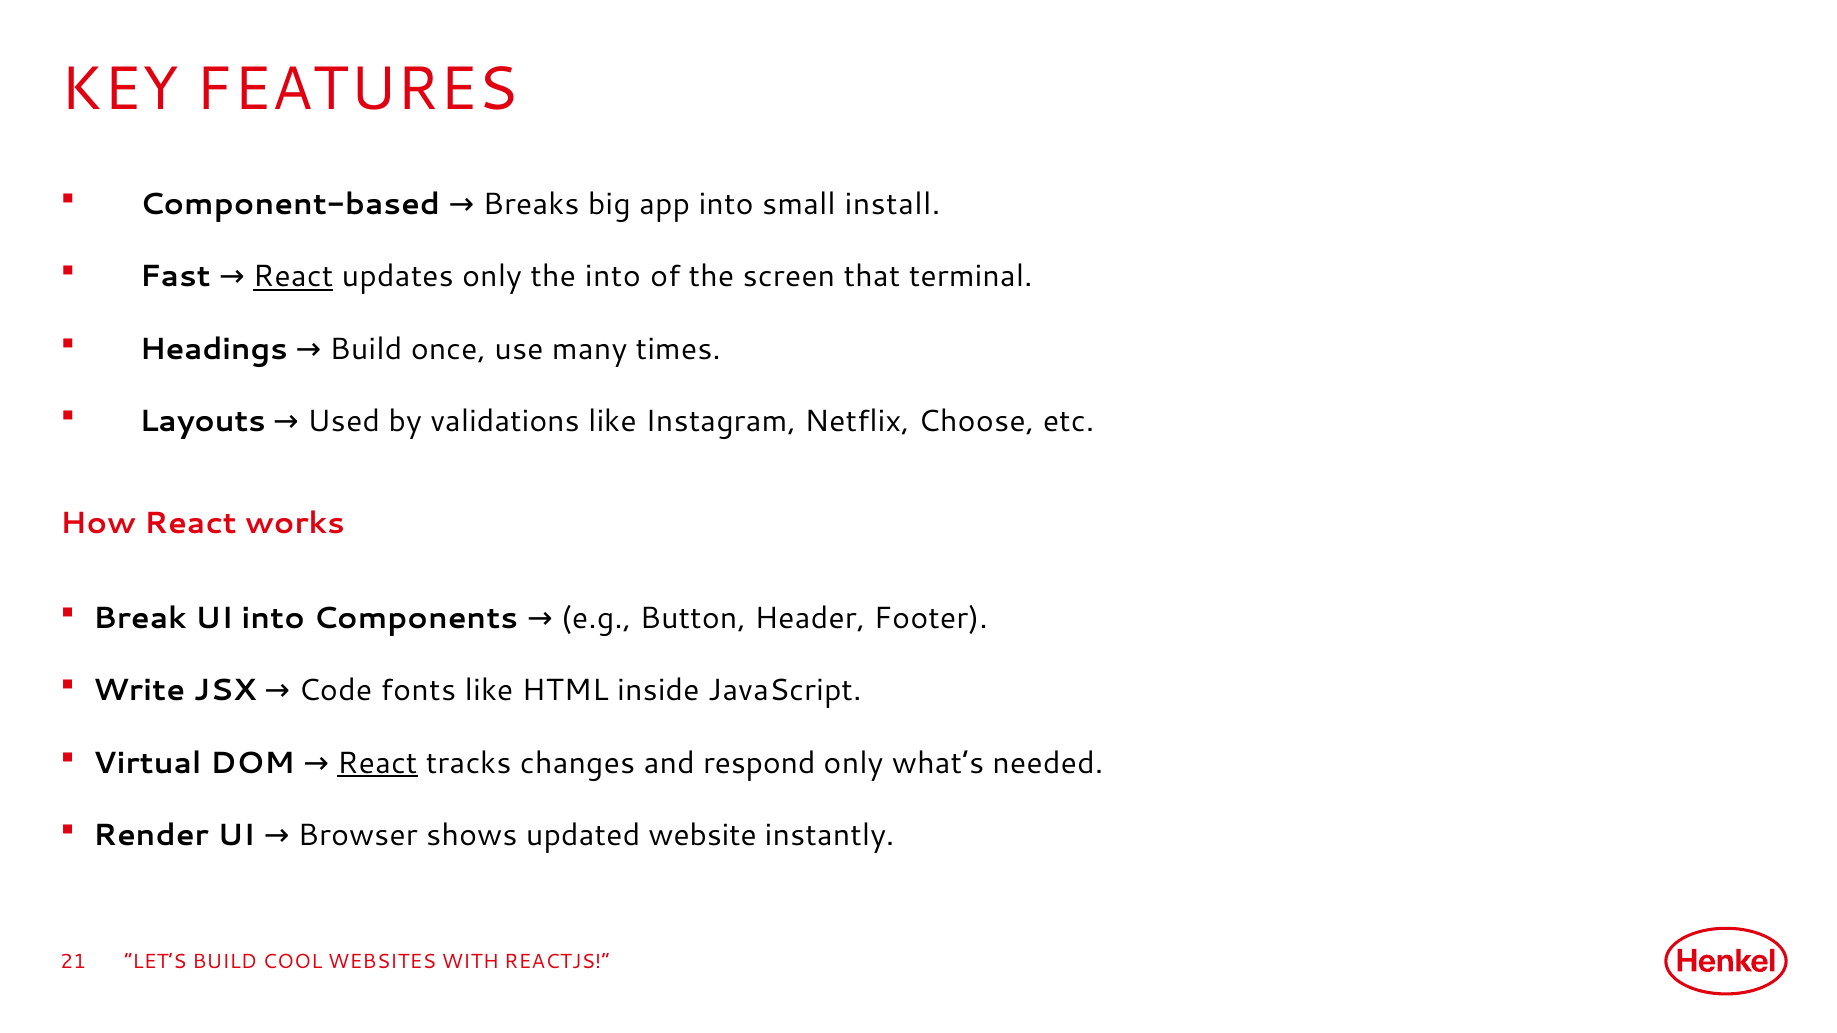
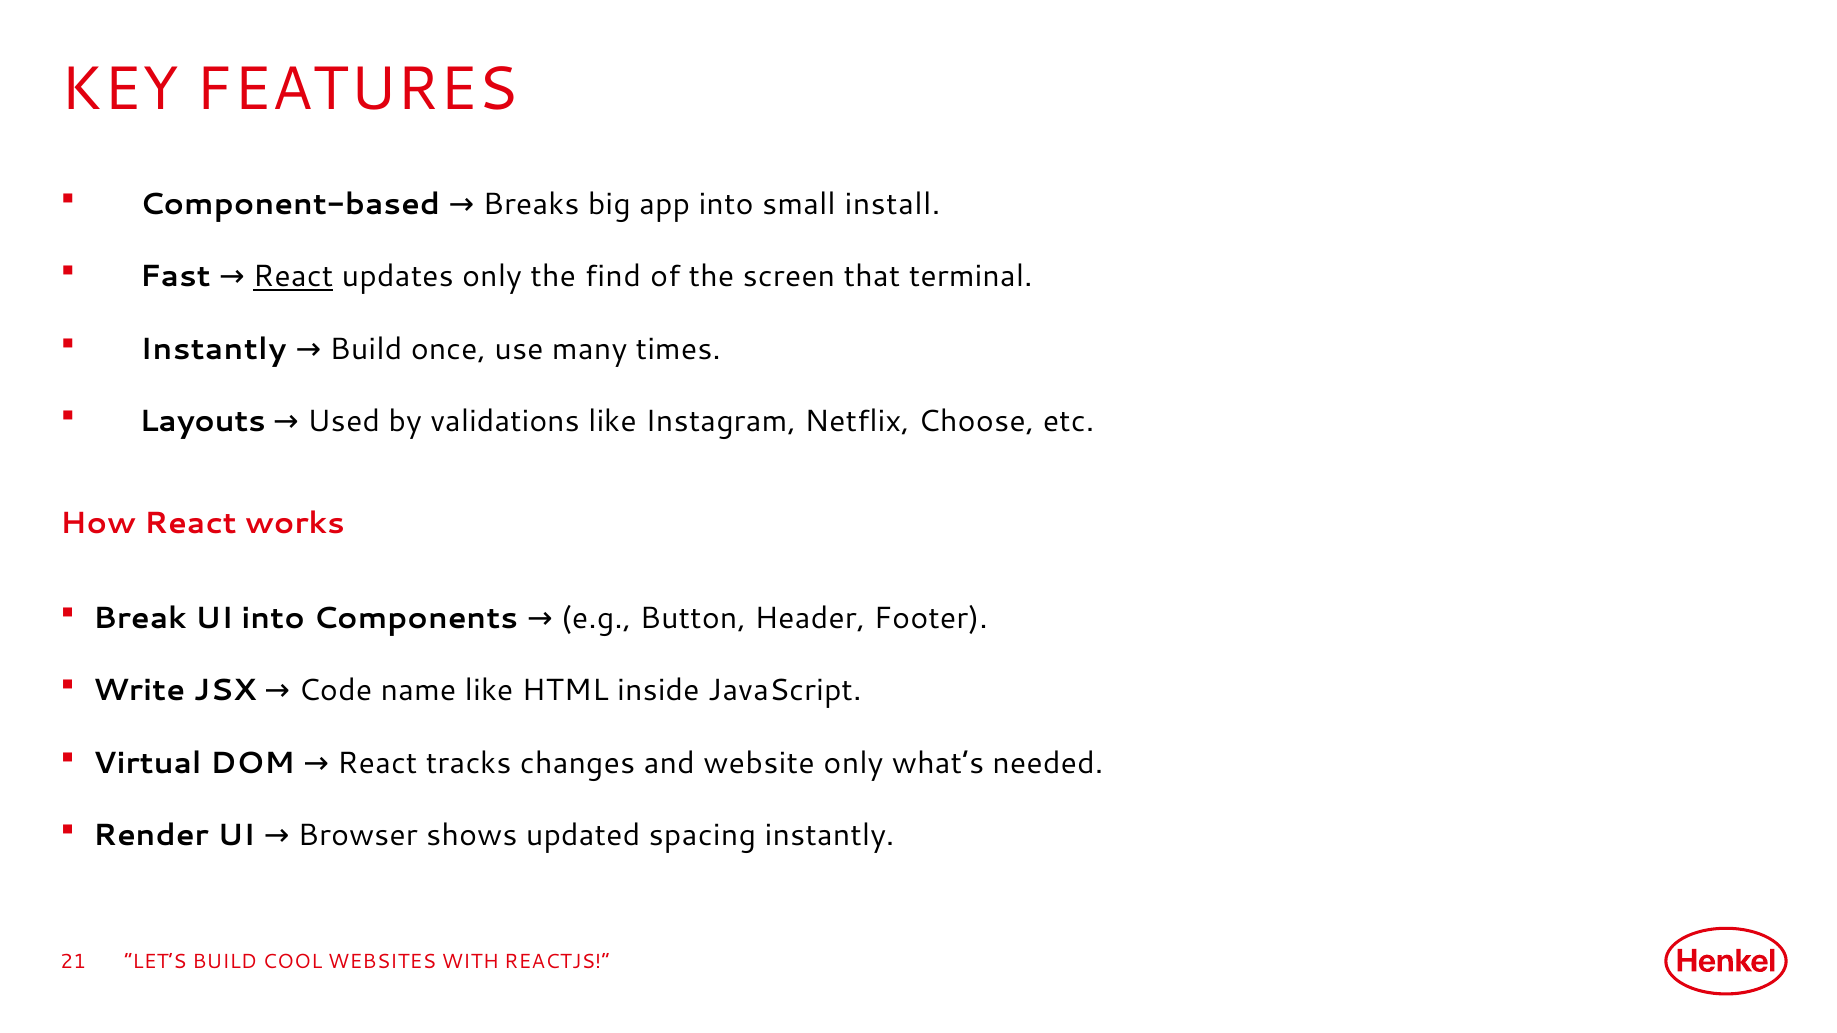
the into: into -> find (613, 277)
Headings: Headings -> Instantly (213, 349)
fonts: fonts -> name (418, 691)
React underline: present -> none (377, 764)
respond: respond -> website (759, 764)
website: website -> spacing (702, 836)
